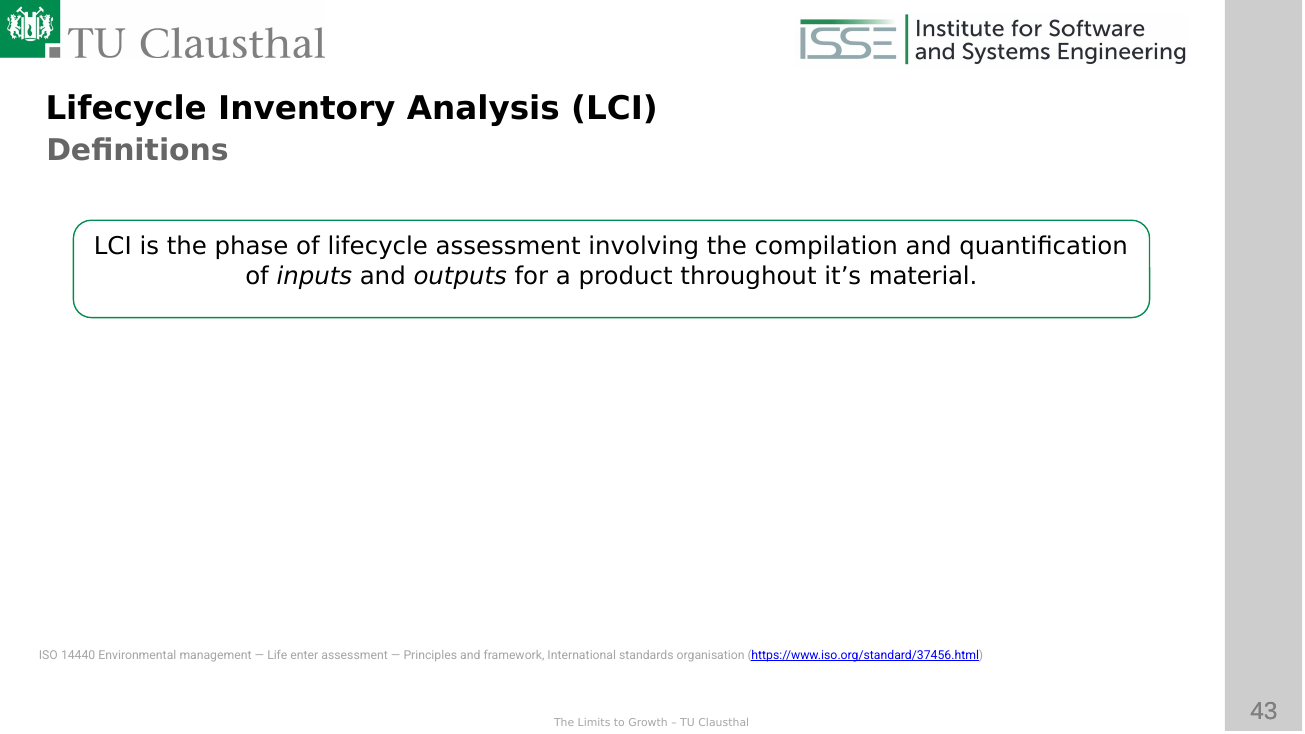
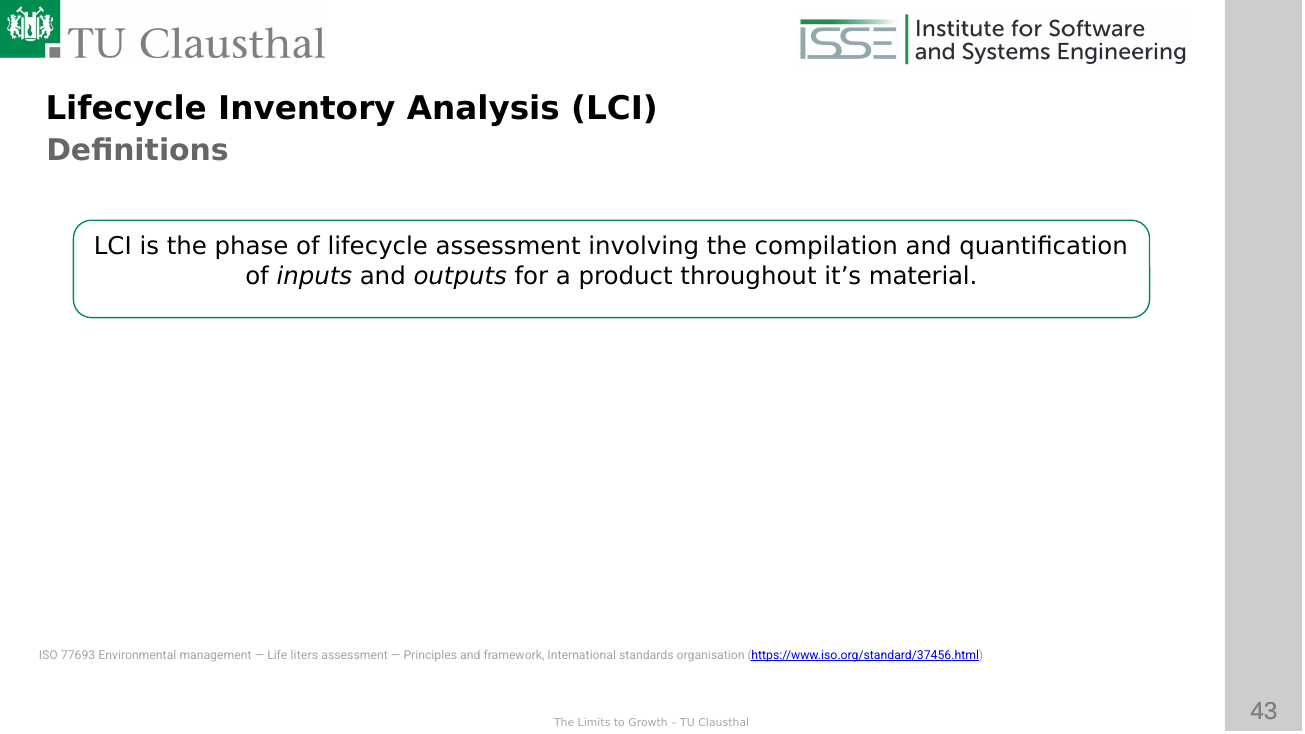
14440: 14440 -> 77693 (78, 656)
enter: enter -> liters (304, 656)
